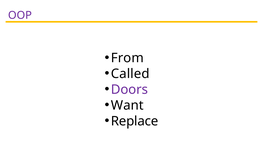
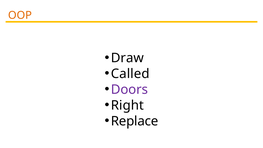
OOP colour: purple -> orange (20, 15)
From: From -> Draw (127, 58)
Want: Want -> Right (127, 105)
